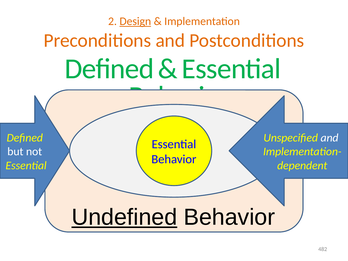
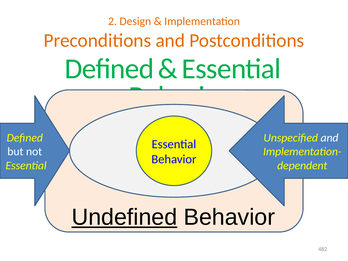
Design underline: present -> none (135, 21)
